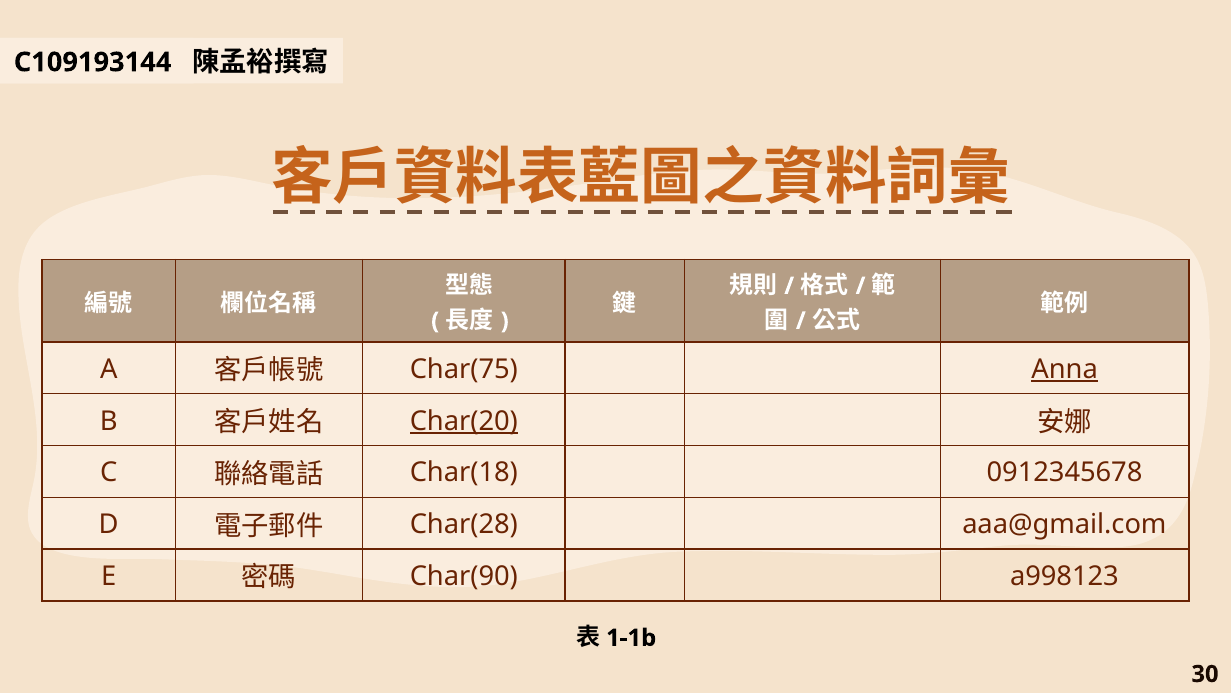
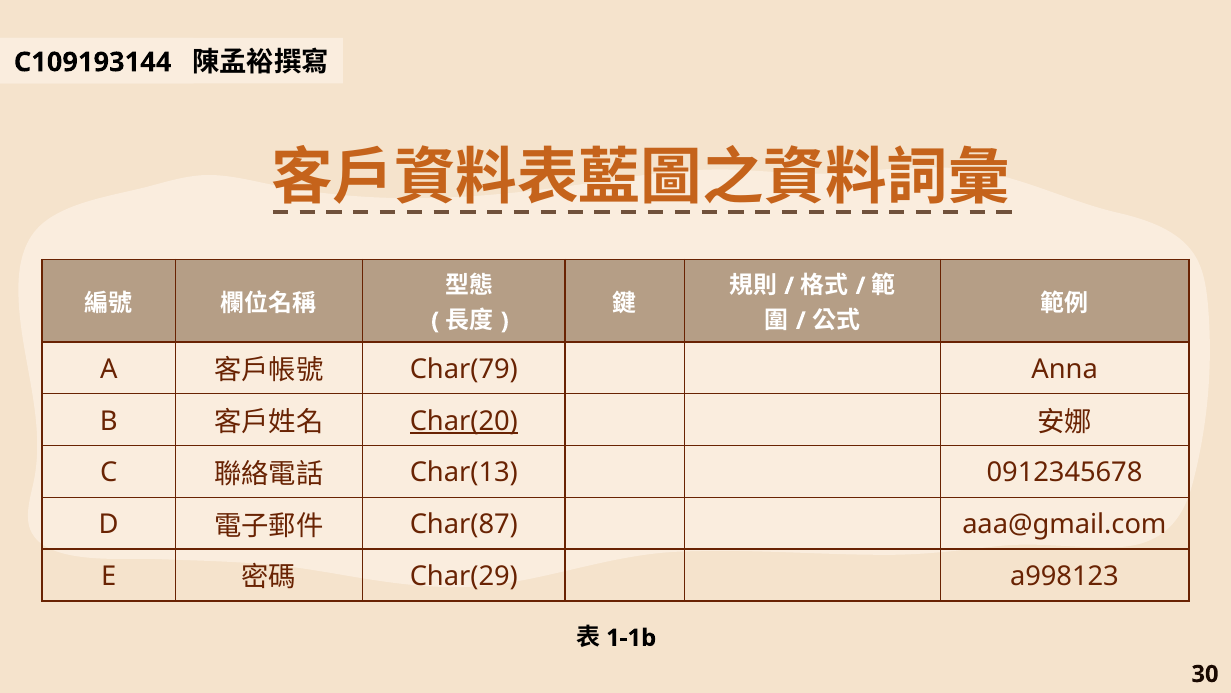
Char(75: Char(75 -> Char(79 (464, 369)
Anna underline: present -> none (1065, 369)
Char(18: Char(18 -> Char(13 (464, 473)
Char(28: Char(28 -> Char(87 (464, 524)
Char(90: Char(90 -> Char(29 (464, 576)
